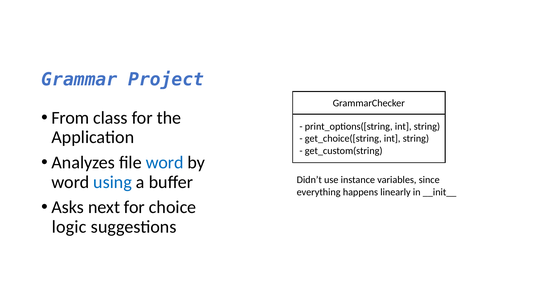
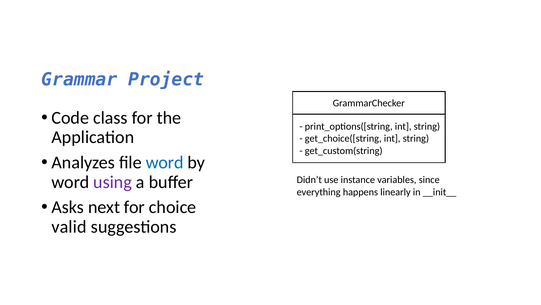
From: From -> Code (70, 118)
using colour: blue -> purple (113, 182)
logic: logic -> valid (69, 226)
